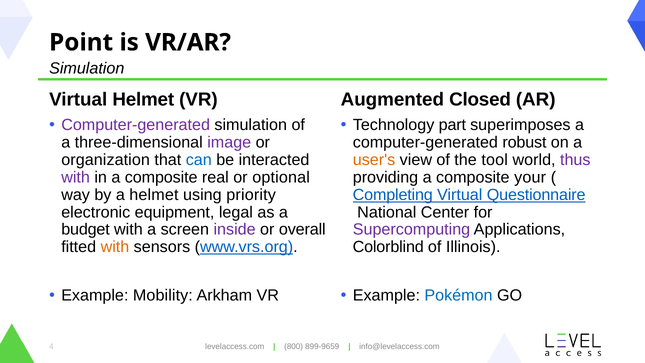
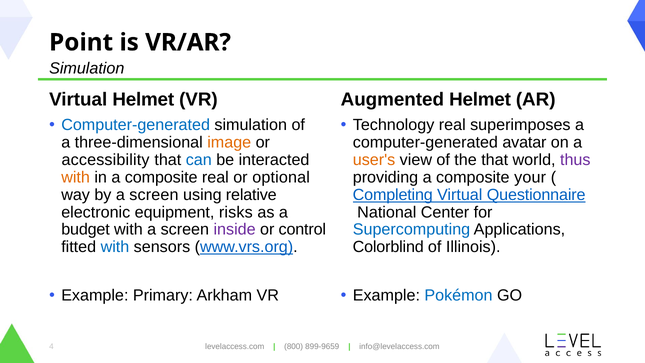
Augmented Closed: Closed -> Helmet (480, 99)
Computer-generated colour: purple -> blue (136, 125)
Technology part: part -> real (452, 125)
image colour: purple -> orange (229, 142)
robust: robust -> avatar (524, 142)
organization: organization -> accessibility (106, 160)
the tool: tool -> that (495, 160)
with colour: purple -> orange (76, 177)
by a helmet: helmet -> screen (154, 195)
priority: priority -> relative (251, 195)
legal: legal -> risks (236, 212)
overall: overall -> control (302, 230)
Supercomputing colour: purple -> blue (412, 230)
with colour: orange -> blue (115, 247)
Mobility: Mobility -> Primary (163, 295)
